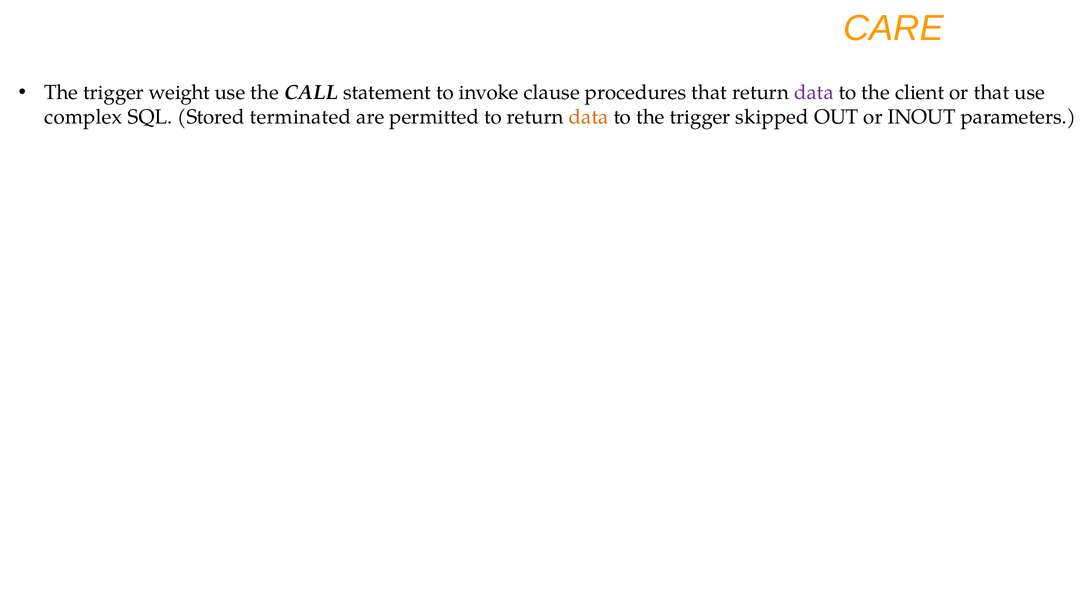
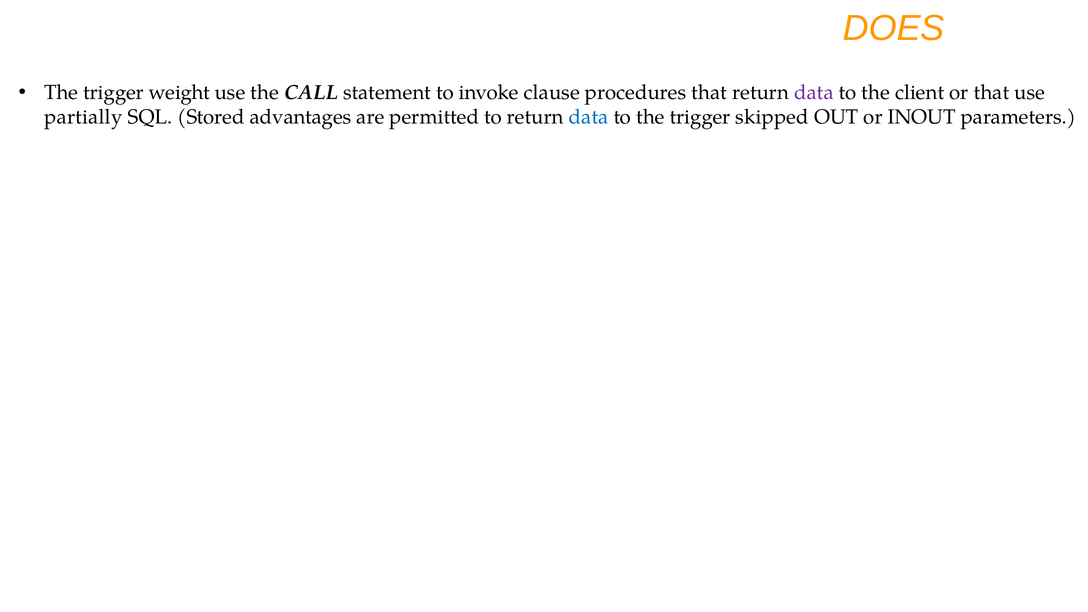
CARE: CARE -> DOES (894, 28)
complex: complex -> partially (83, 117)
terminated: terminated -> advantages (301, 117)
data colour: orange -> blue (589, 117)
